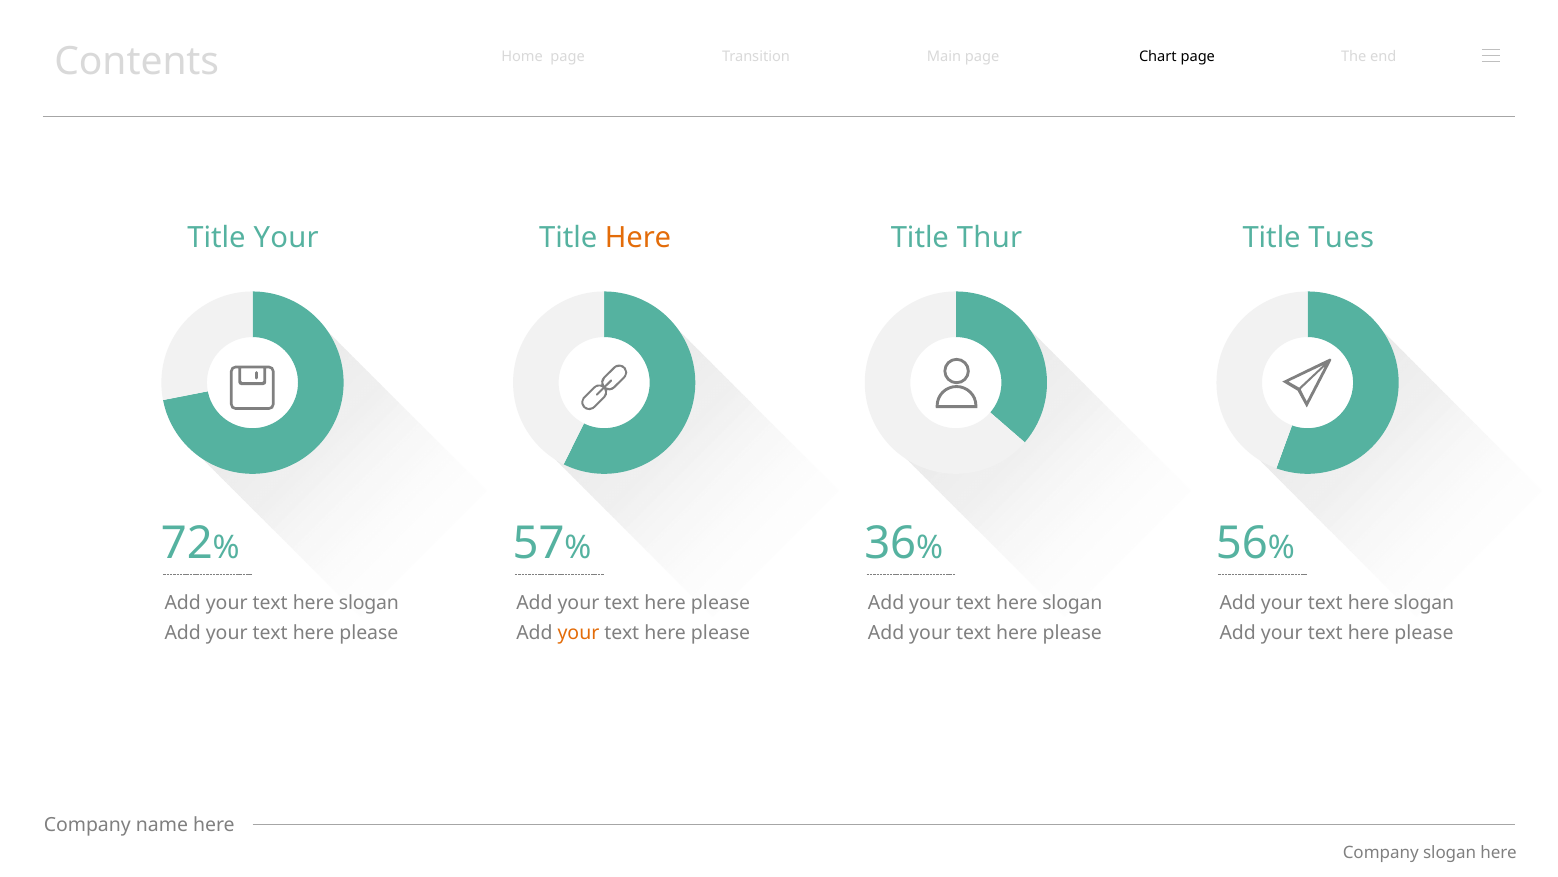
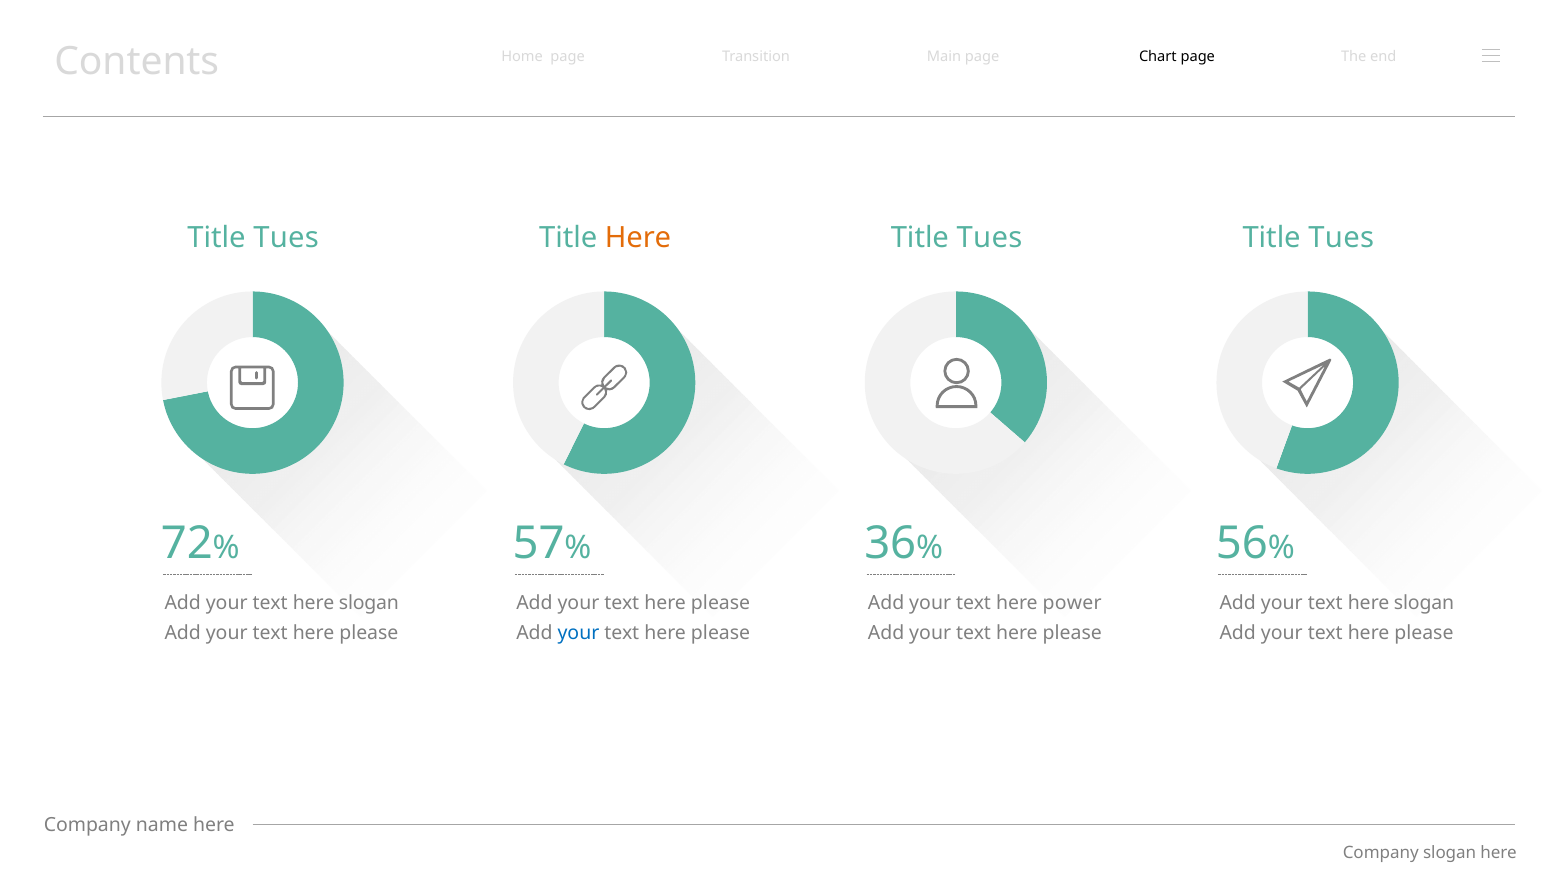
Your: Your -> Tues (286, 238)
Thur: Thur -> Tues (990, 238)
slogan: slogan -> power (1072, 602)
your colour: orange -> blue (578, 633)
